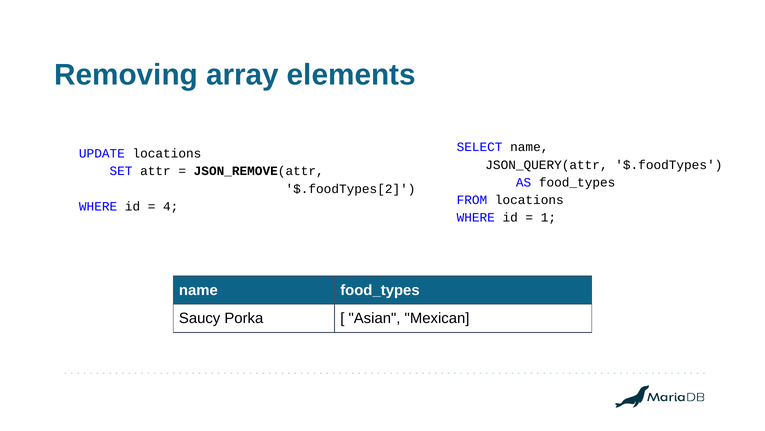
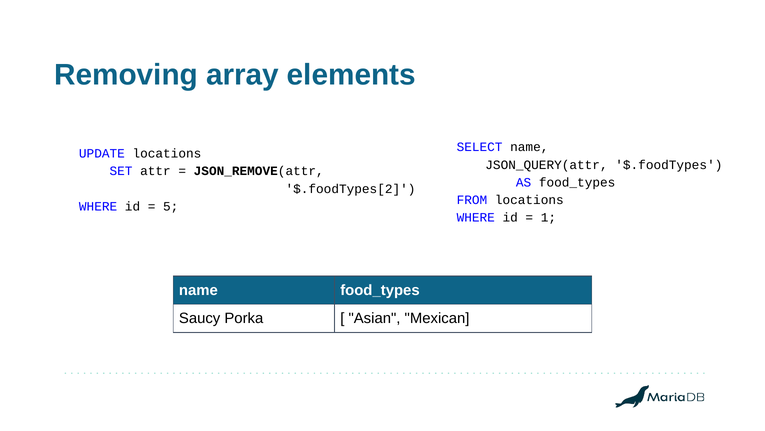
4: 4 -> 5 (171, 206)
